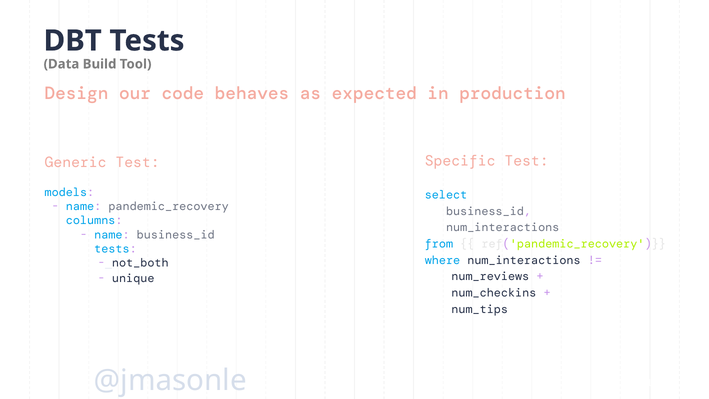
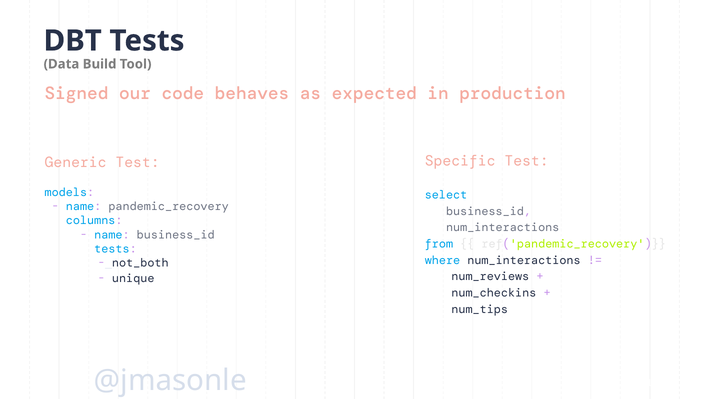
Design: Design -> Signed (76, 93)
